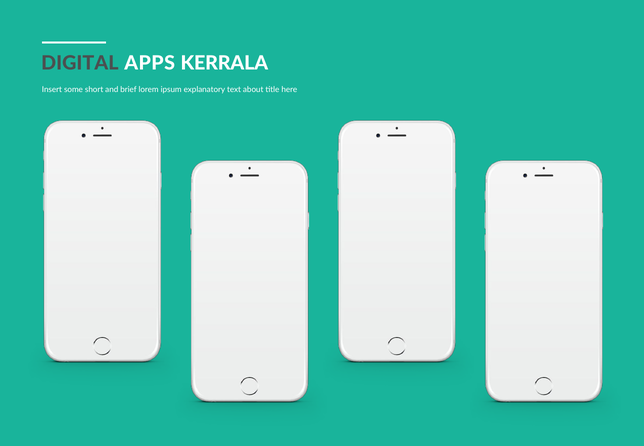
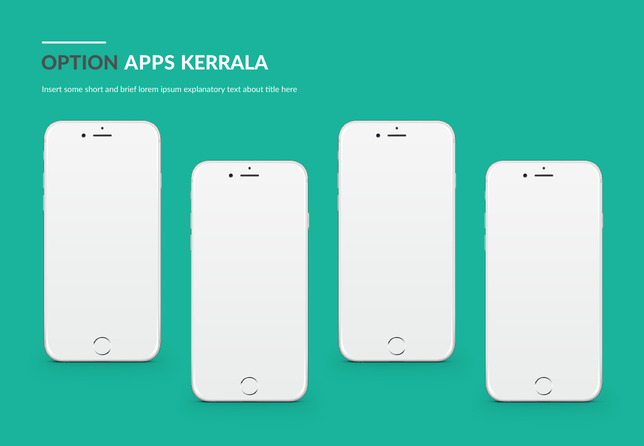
DIGITAL: DIGITAL -> OPTION (80, 63)
